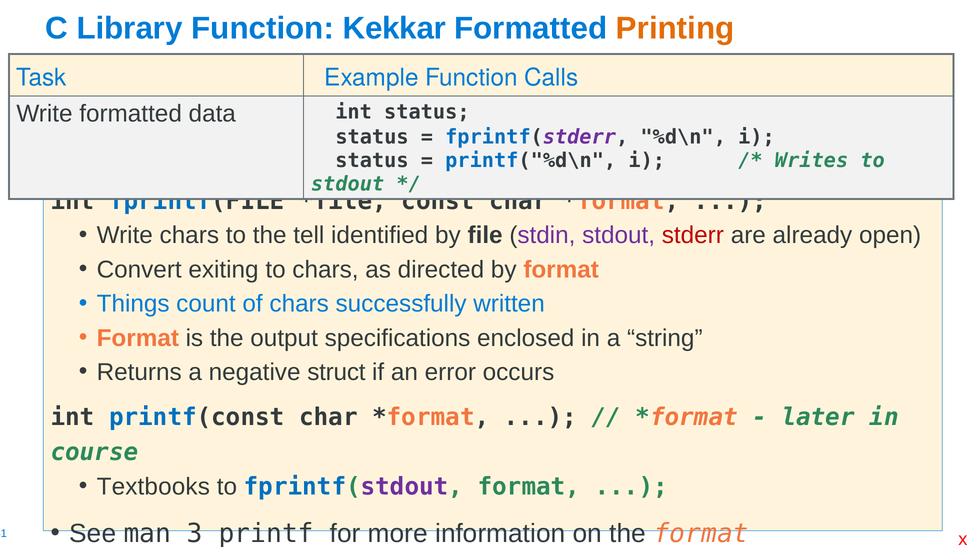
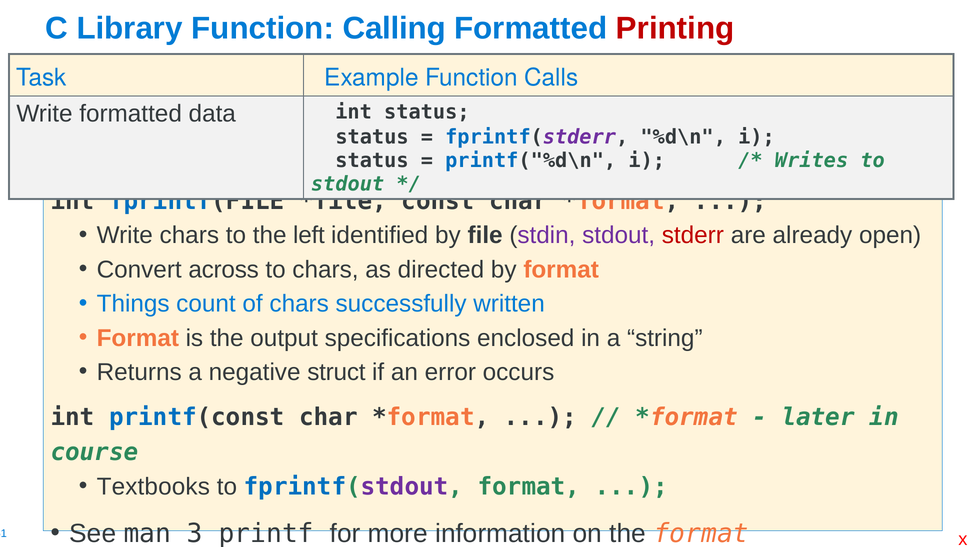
Kekkar: Kekkar -> Calling (394, 28)
Printing colour: orange -> red (675, 28)
tell: tell -> left (309, 235)
exiting: exiting -> across (224, 270)
